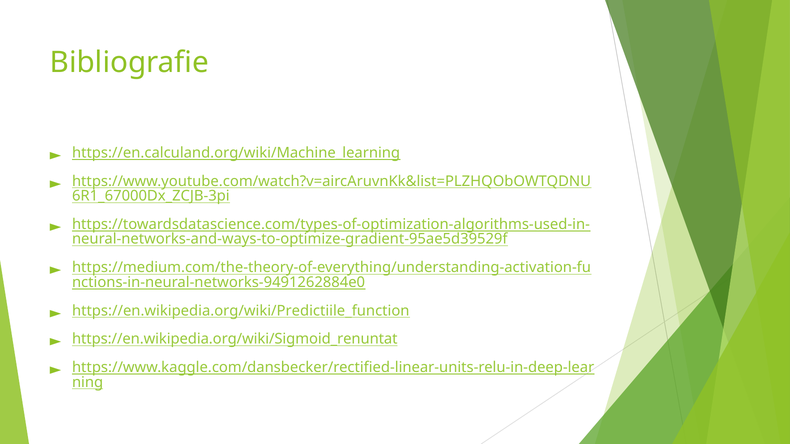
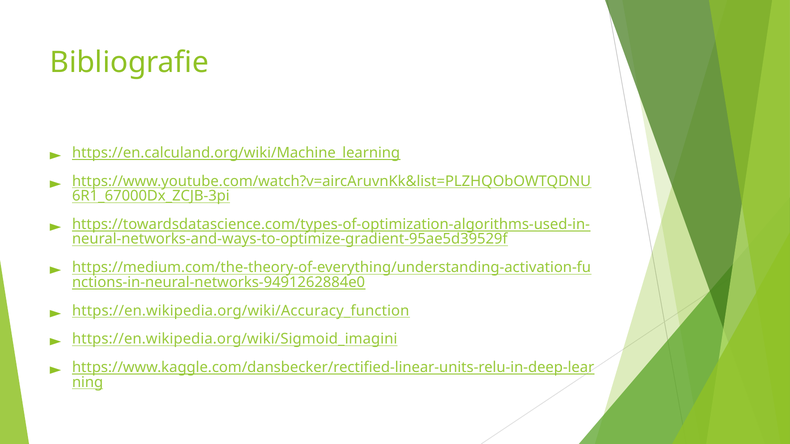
https://en.wikipedia.org/wiki/Predictiile_function: https://en.wikipedia.org/wiki/Predictiile_function -> https://en.wikipedia.org/wiki/Accuracy_function (241, 311)
https://en.wikipedia.org/wiki/Sigmoid_renuntat: https://en.wikipedia.org/wiki/Sigmoid_renuntat -> https://en.wikipedia.org/wiki/Sigmoid_imagini (235, 339)
